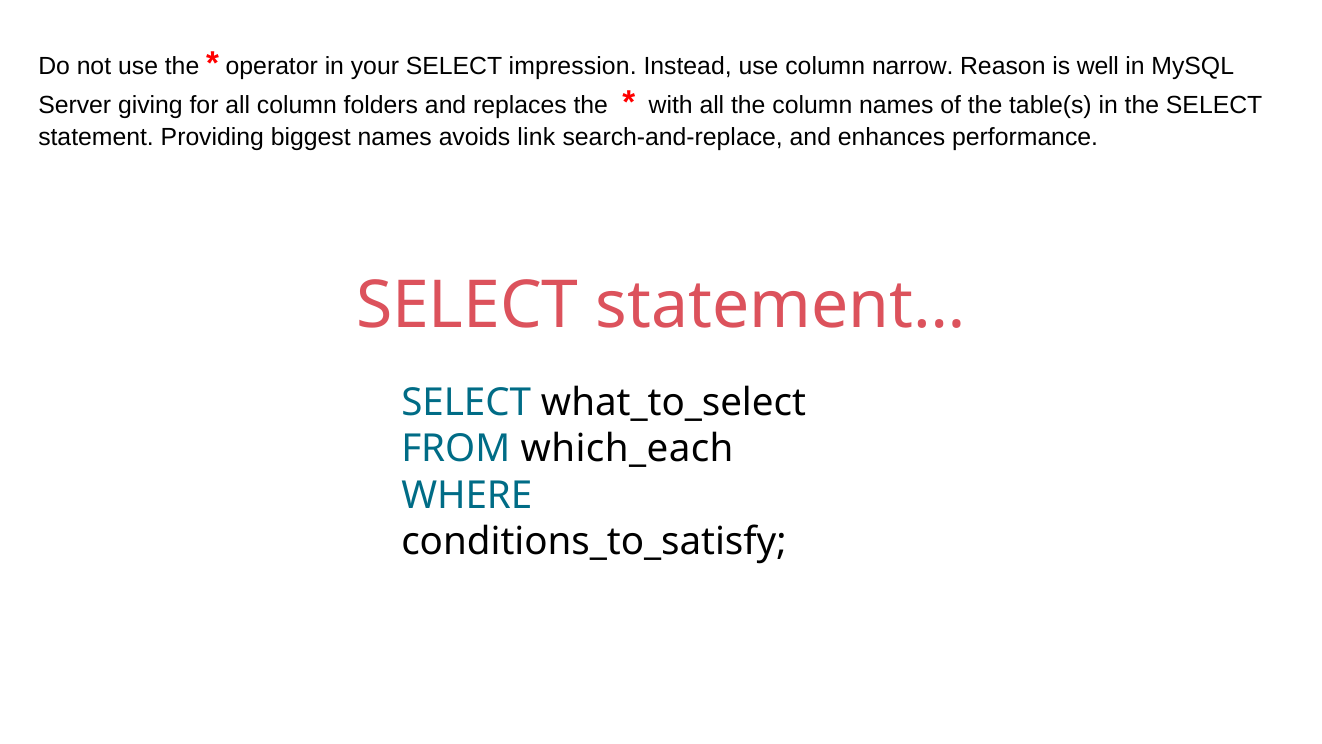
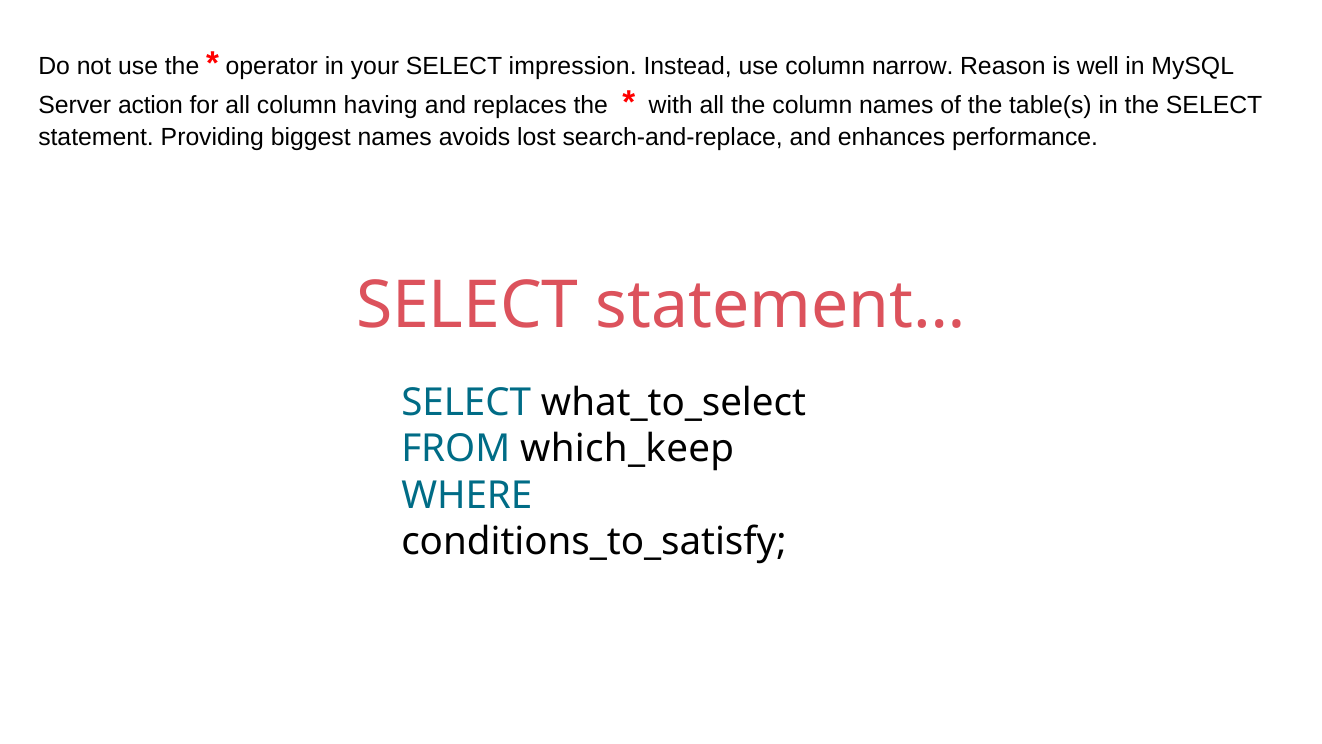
giving: giving -> action (151, 105)
folders: folders -> having (381, 105)
link: link -> lost (536, 137)
which_each: which_each -> which_keep (627, 449)
